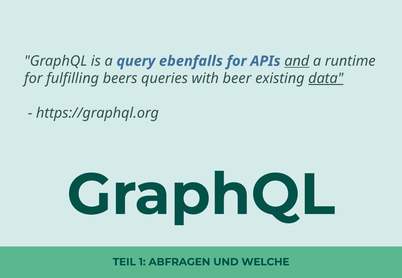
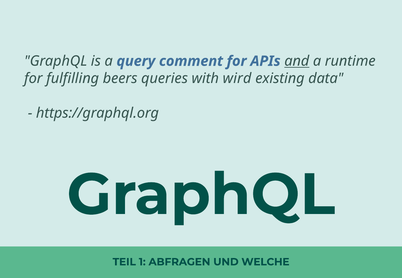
ebenfalls: ebenfalls -> comment (191, 61)
beer: beer -> wird (237, 78)
data underline: present -> none (326, 78)
